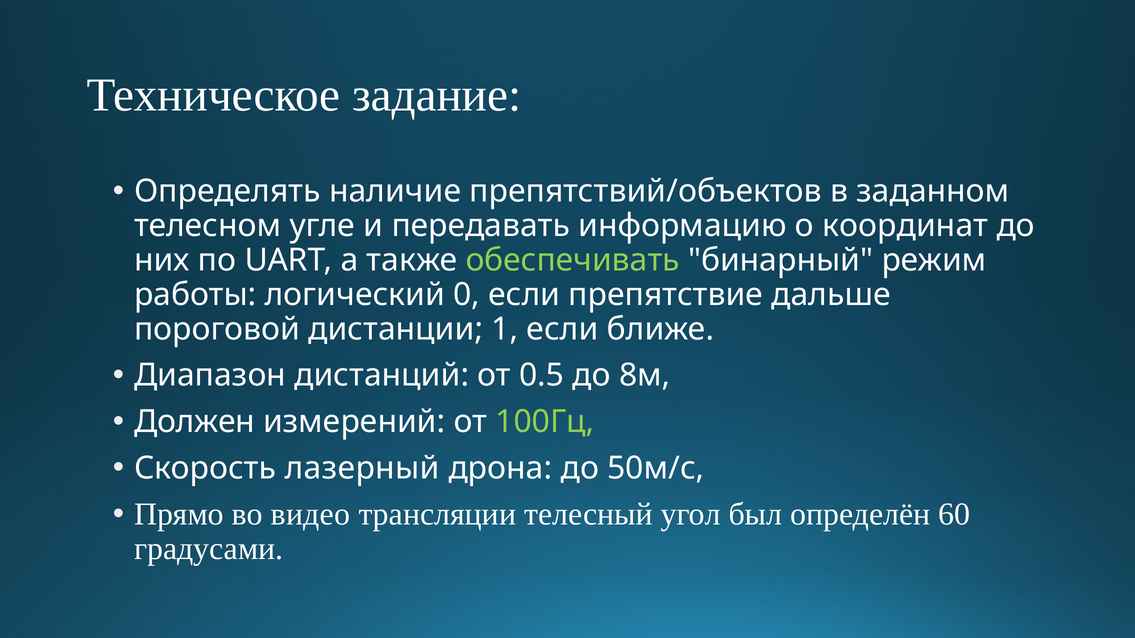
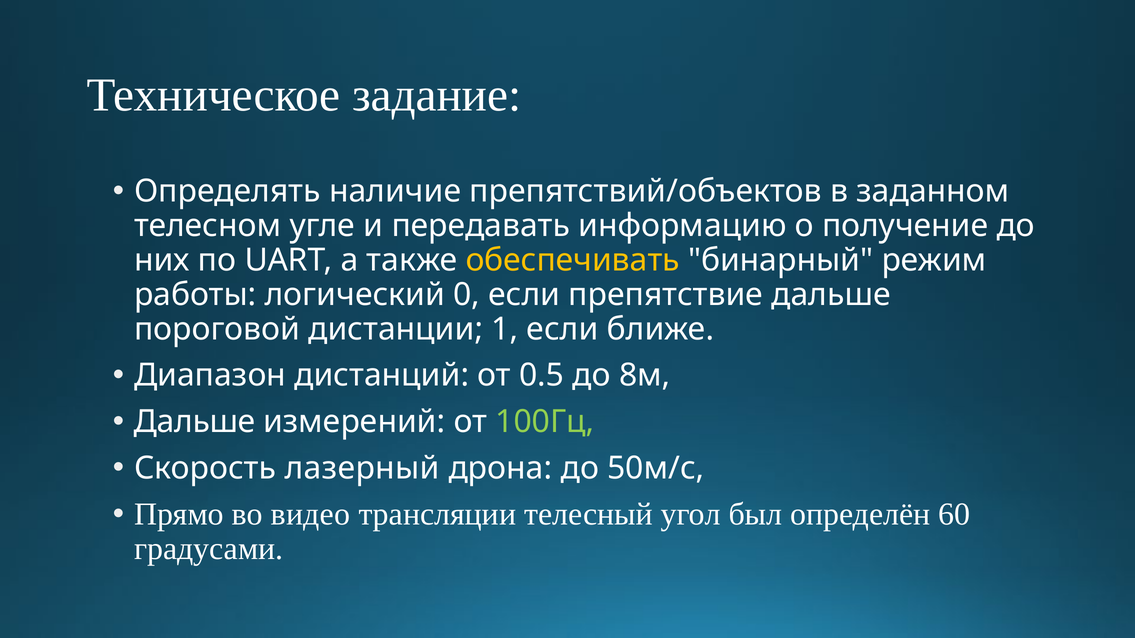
координат: координат -> получение (905, 226)
обеспечивать colour: light green -> yellow (573, 260)
Должен: Должен -> Дальше (195, 422)
